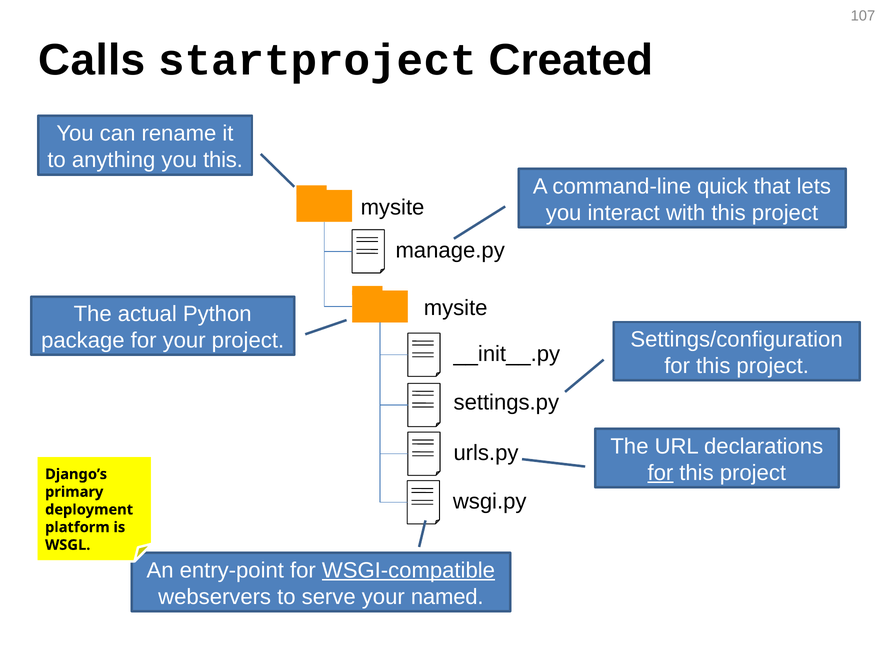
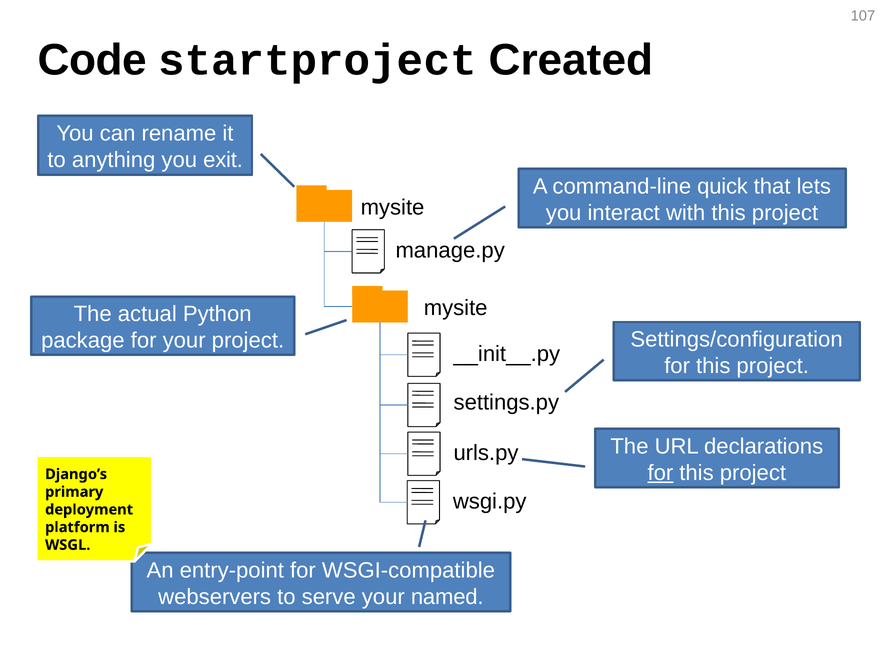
Calls: Calls -> Code (92, 60)
you this: this -> exit (223, 160)
WSGI-compatible underline: present -> none (408, 570)
